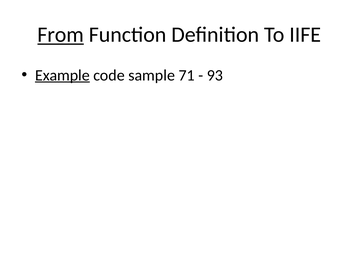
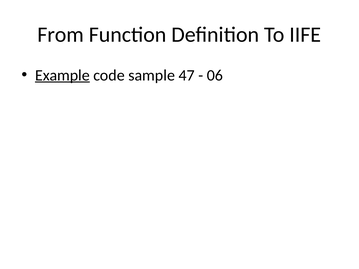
From underline: present -> none (61, 35)
71: 71 -> 47 (187, 75)
93: 93 -> 06 (215, 75)
